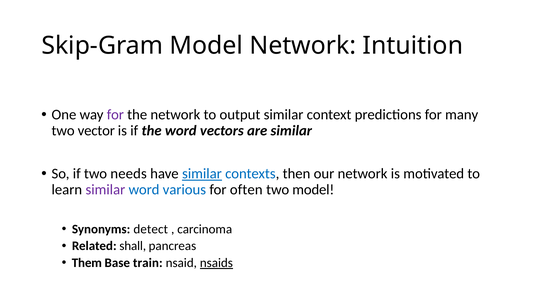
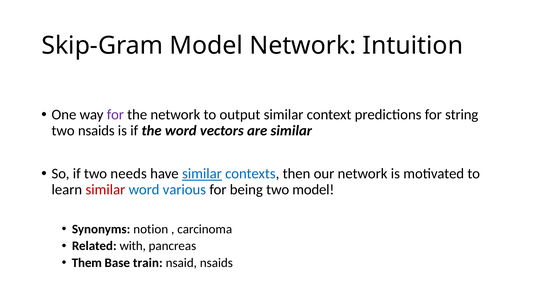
many: many -> string (462, 114)
two vector: vector -> nsaids (96, 130)
similar colour: purple -> red (105, 189)
often: often -> being (246, 189)
detect: detect -> notion (151, 229)
shall: shall -> with (133, 245)
nsaids underline: present -> none (216, 262)
